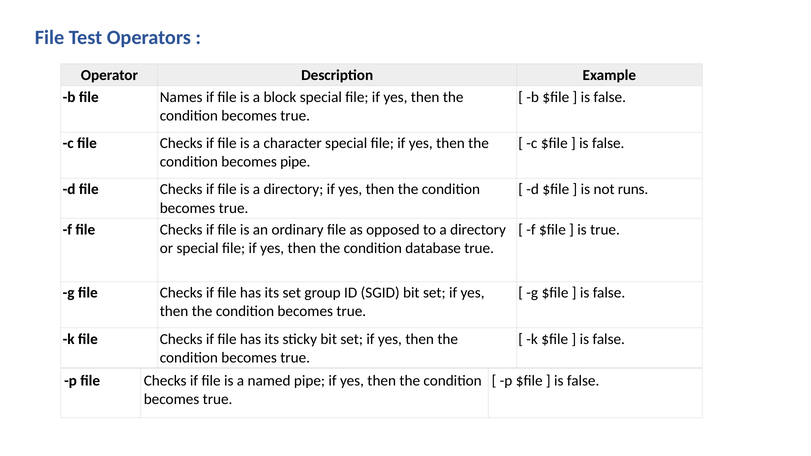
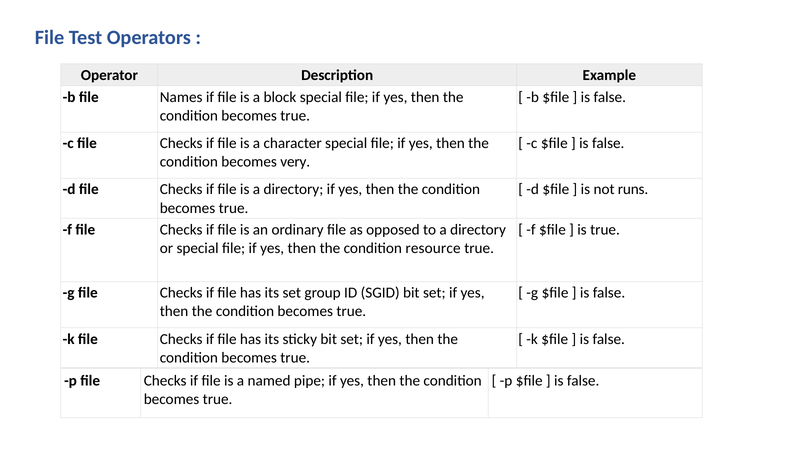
becomes pipe: pipe -> very (295, 162)
database: database -> resource (433, 248)
